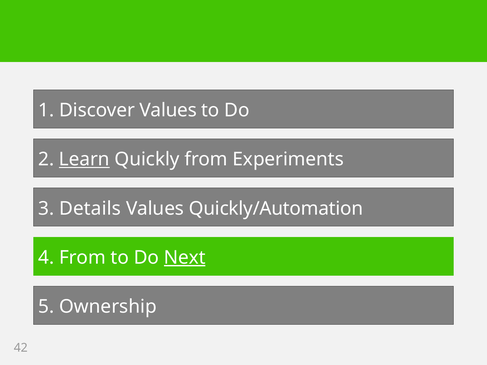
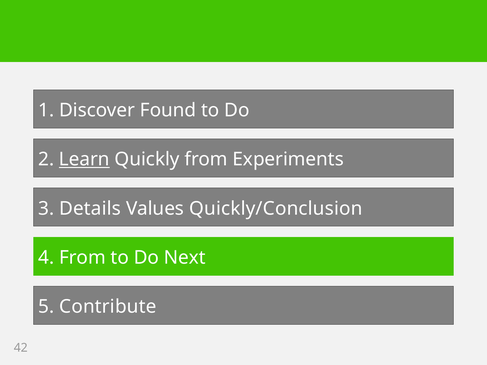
Discover Values: Values -> Found (168, 110)
Quickly/Automation: Quickly/Automation -> Quickly/Conclusion (276, 209)
Next underline: present -> none (185, 258)
Ownership: Ownership -> Contribute (108, 307)
